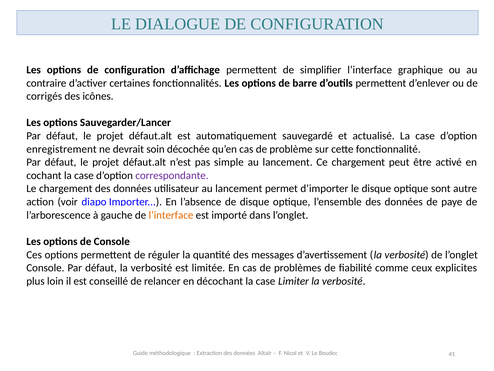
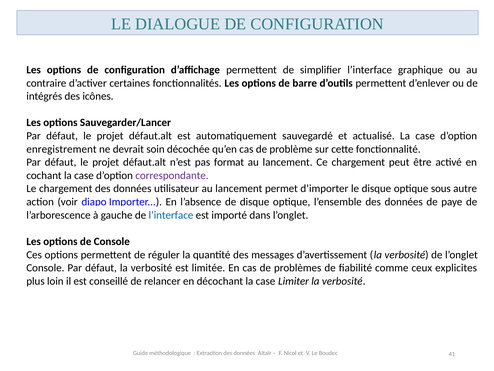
corrigés: corrigés -> intégrés (44, 96)
simple: simple -> format (229, 162)
sont: sont -> sous (441, 188)
l’interface colour: orange -> blue (171, 215)
